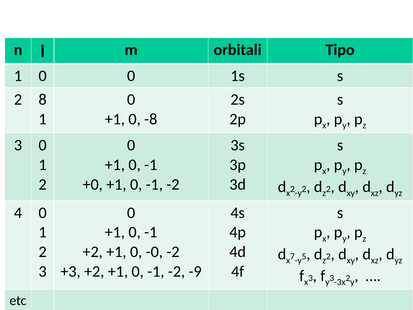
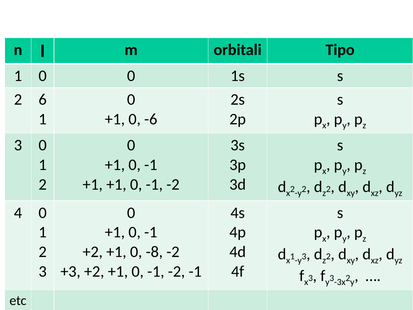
8: 8 -> 6 (43, 100)
-8: -8 -> -6 (151, 119)
+0: +0 -> +1 (93, 184)
-0: -0 -> -8 (154, 252)
7: 7 -> 1 (292, 256)
5: 5 -> 3 (304, 256)
-2 -9: -9 -> -1 (195, 271)
